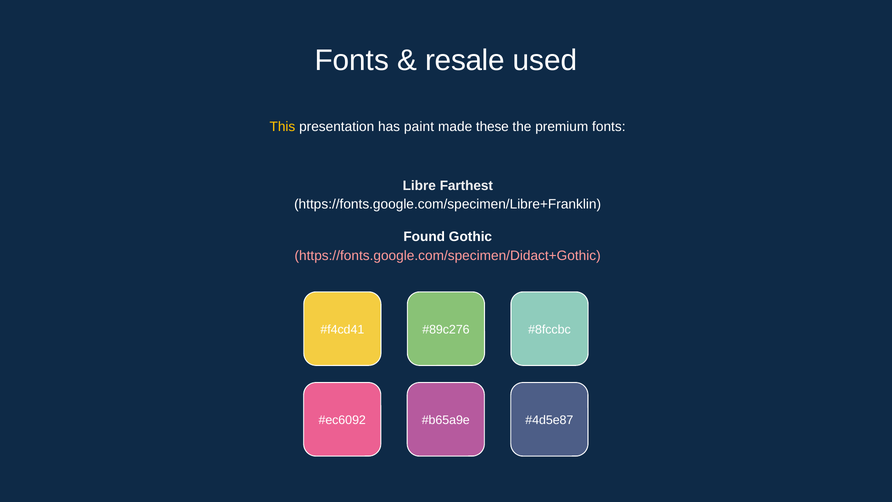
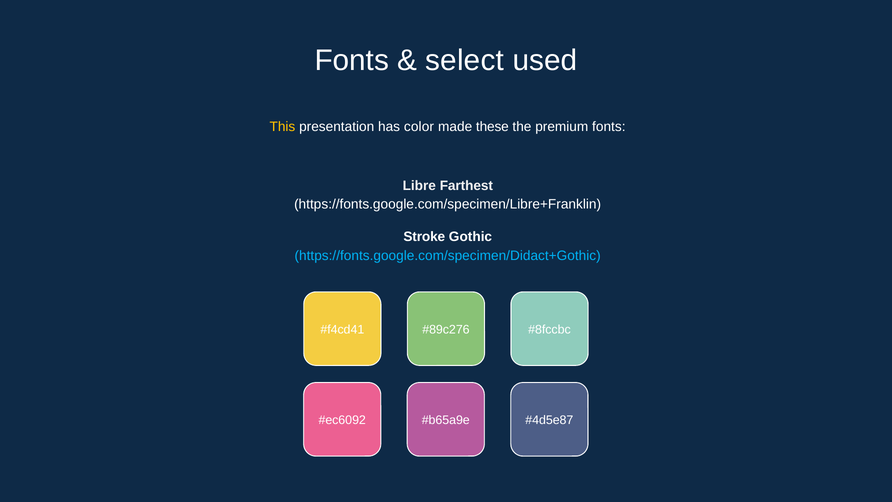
resale: resale -> select (465, 60)
paint: paint -> color (419, 127)
Found: Found -> Stroke (424, 237)
https://fonts.google.com/specimen/Didact+Gothic colour: pink -> light blue (448, 255)
